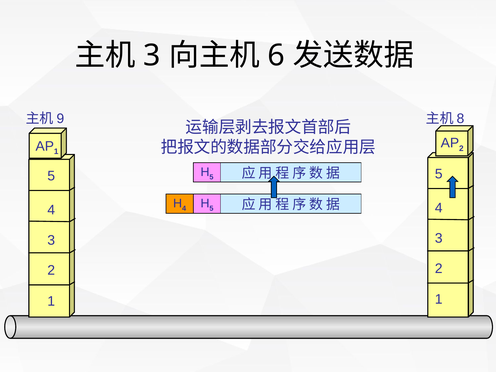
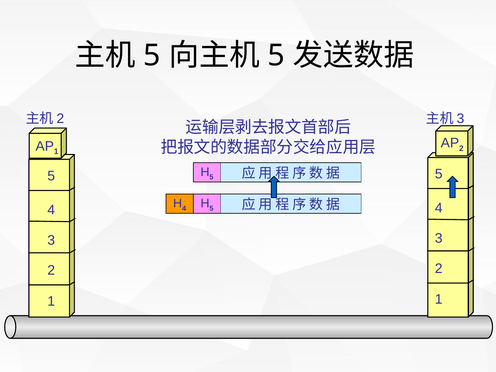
3: 3 -> 5 (152, 56)
6: 6 -> 5 (276, 56)
9: 9 -> 2 (60, 119)
8: 8 -> 3 (460, 119)
